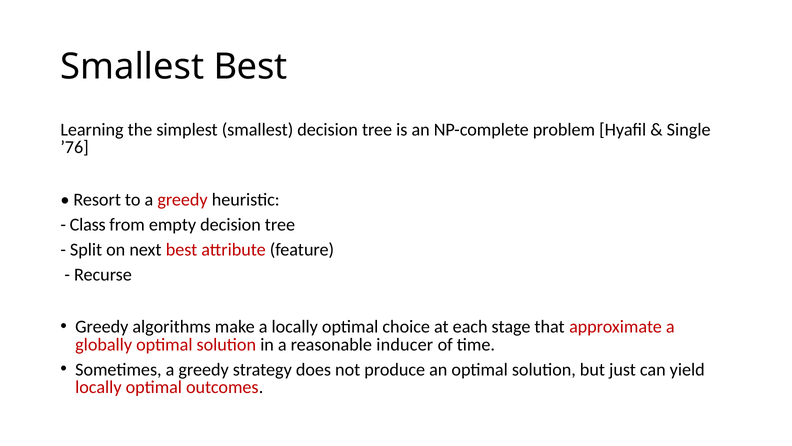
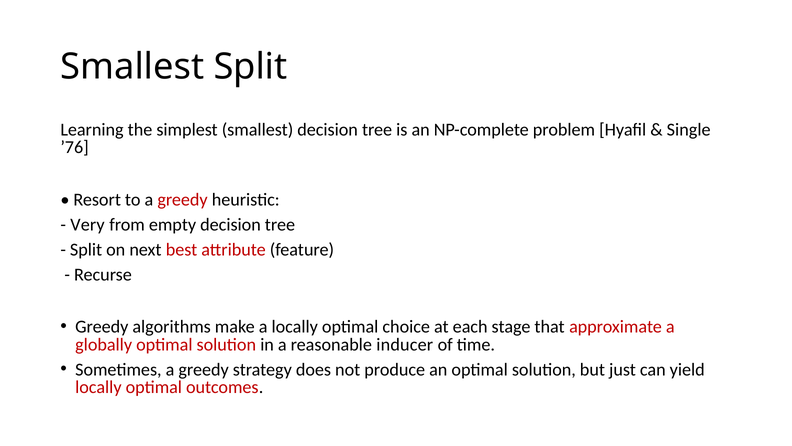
Smallest Best: Best -> Split (250, 67)
Class: Class -> Very (88, 224)
